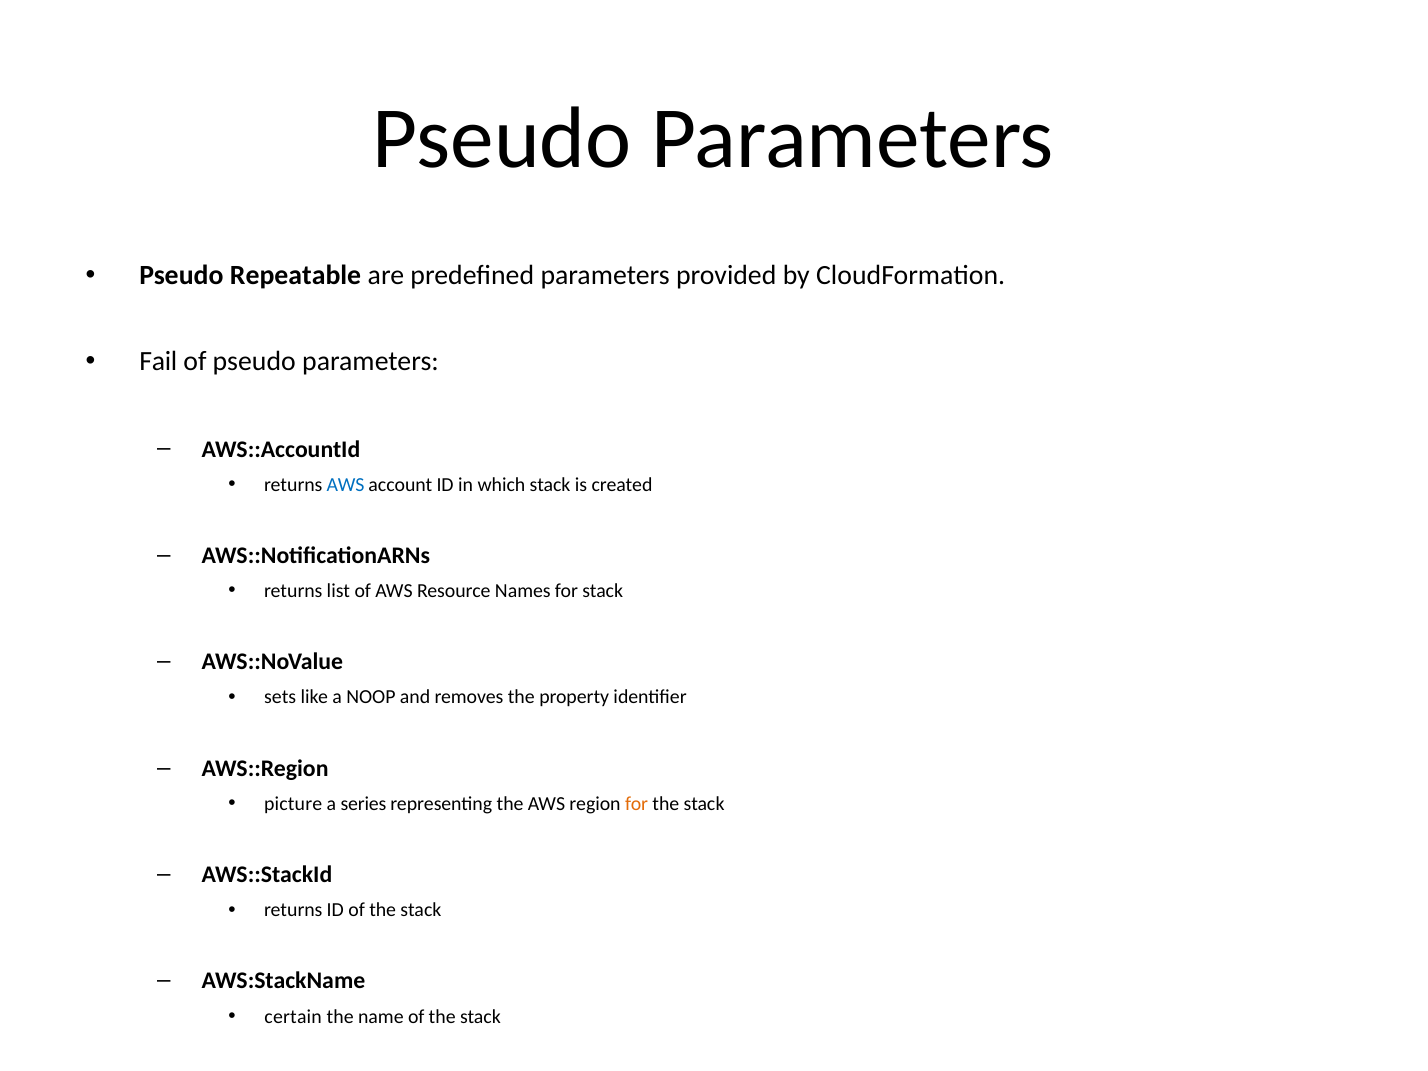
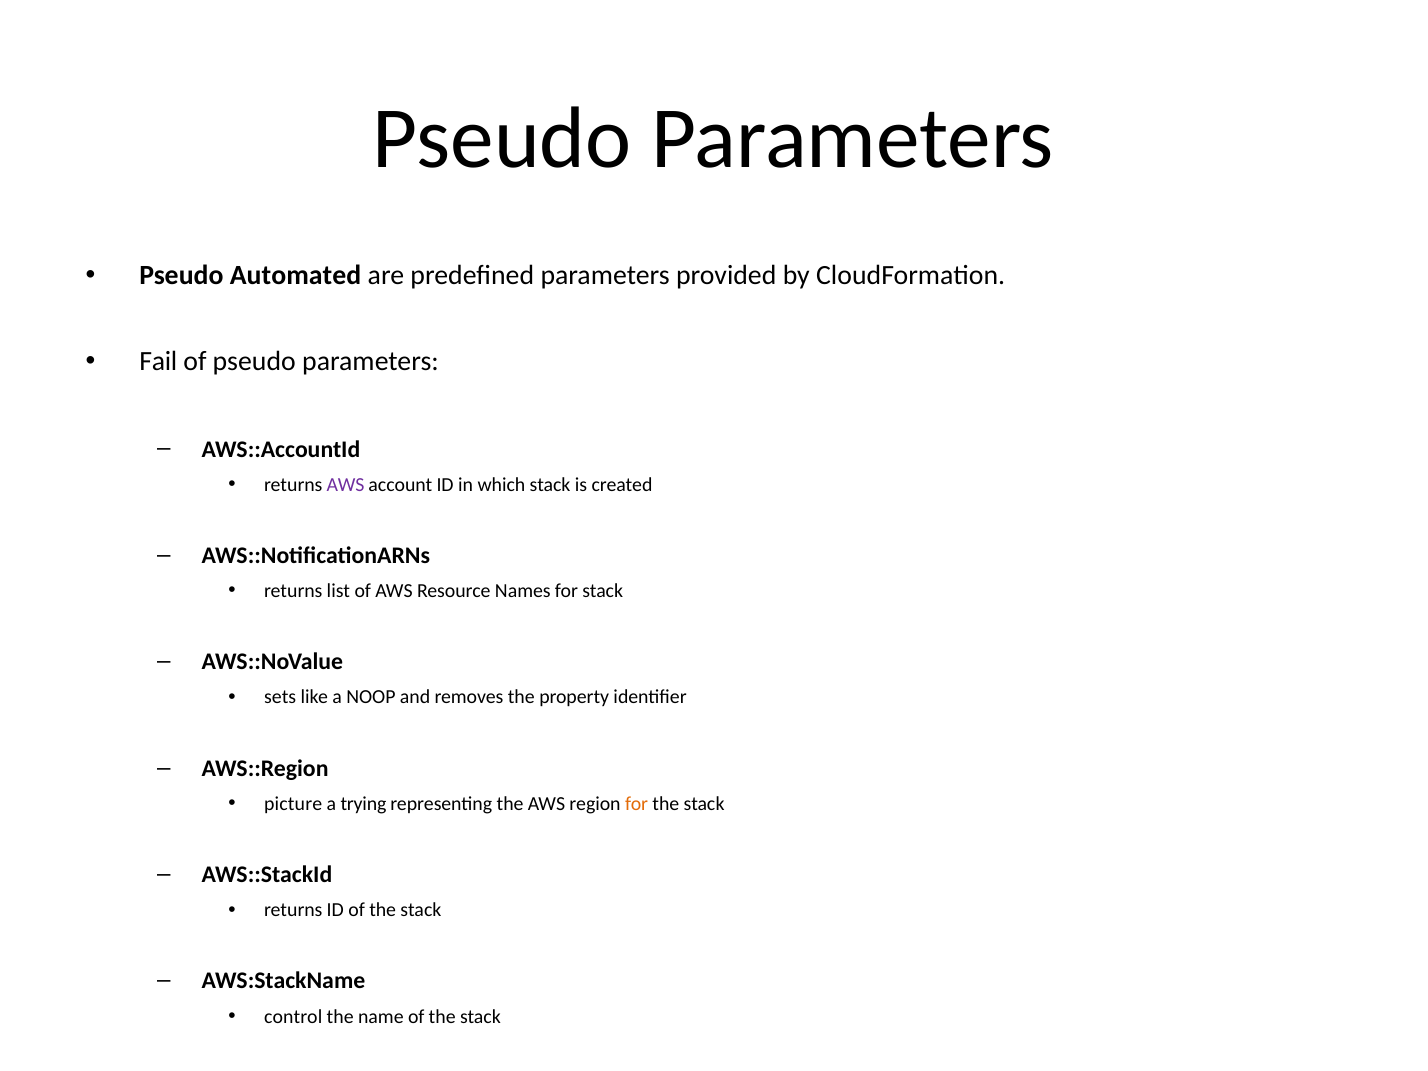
Repeatable: Repeatable -> Automated (296, 276)
AWS colour: blue -> purple (346, 485)
series: series -> trying (363, 804)
certain: certain -> control (293, 1016)
